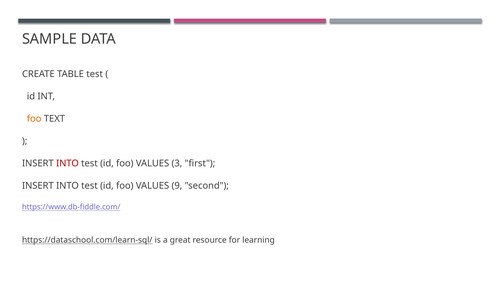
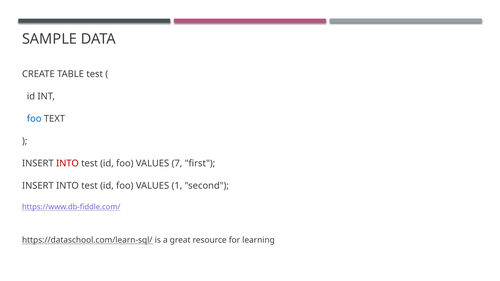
foo colour: orange -> blue (34, 119)
3: 3 -> 7 (177, 164)
9: 9 -> 1 (177, 186)
